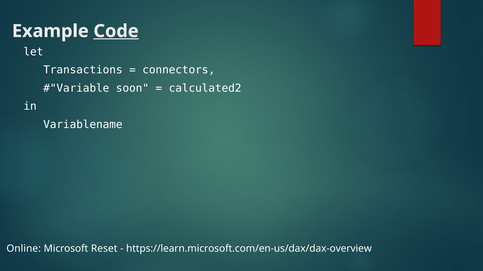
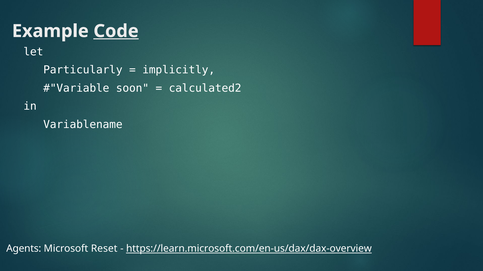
Transactions: Transactions -> Particularly (83, 70)
connectors: connectors -> implicitly (179, 70)
Online: Online -> Agents (24, 249)
https://learn.microsoft.com/en-us/dax/dax-overview underline: none -> present (249, 249)
